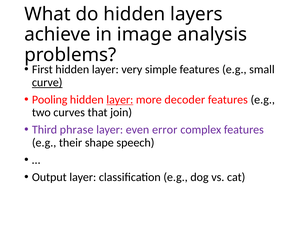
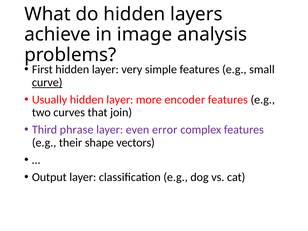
Pooling: Pooling -> Usually (50, 100)
layer underline: present -> none (120, 100)
decoder: decoder -> encoder (185, 100)
speech: speech -> vectors (136, 143)
